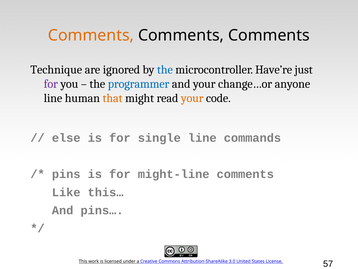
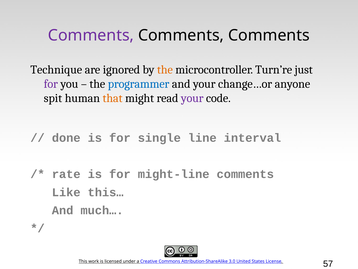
Comments colour: orange -> purple (91, 35)
the colour: blue -> orange (165, 69)
Have’re: Have’re -> Turn’re (274, 69)
line: line -> spit (53, 98)
your colour: orange -> purple (192, 98)
else: else -> done (66, 138)
commands: commands -> interval (252, 138)
pins: pins -> rate (66, 174)
pins…: pins… -> much… (102, 210)
